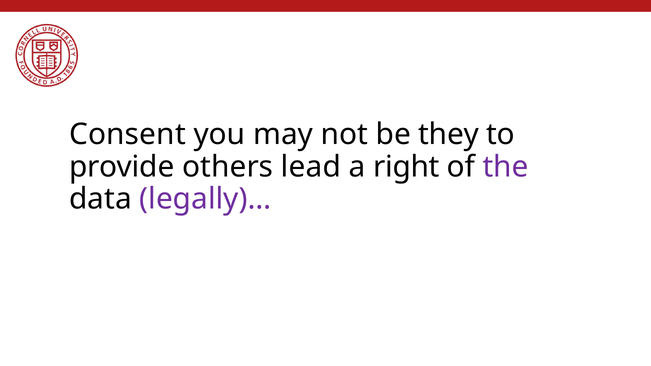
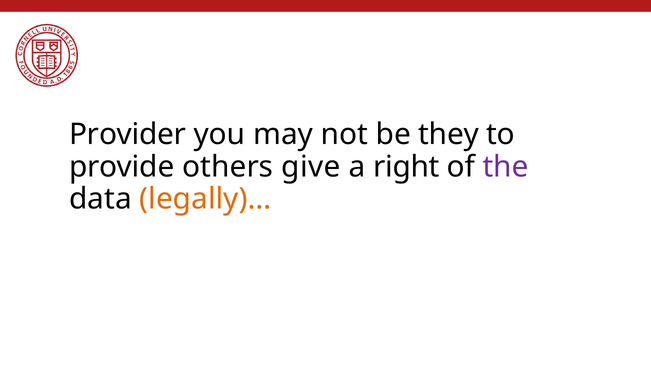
Consent: Consent -> Provider (128, 135)
lead: lead -> give (311, 167)
legally)… colour: purple -> orange (205, 199)
